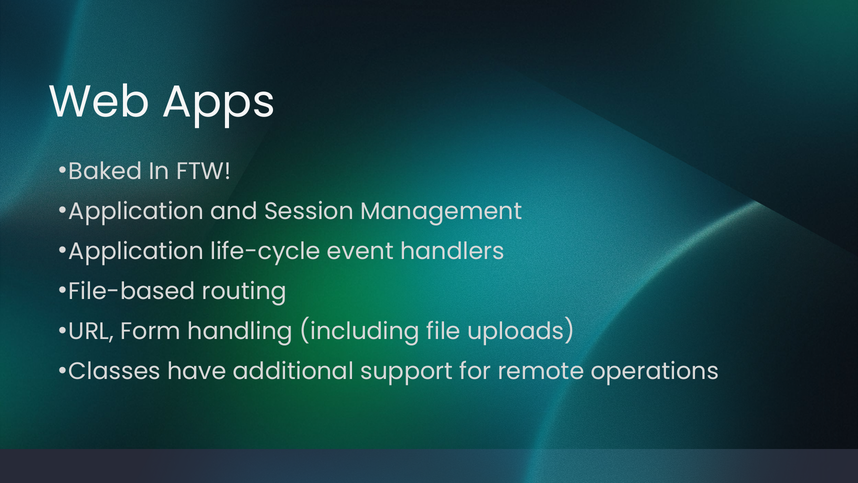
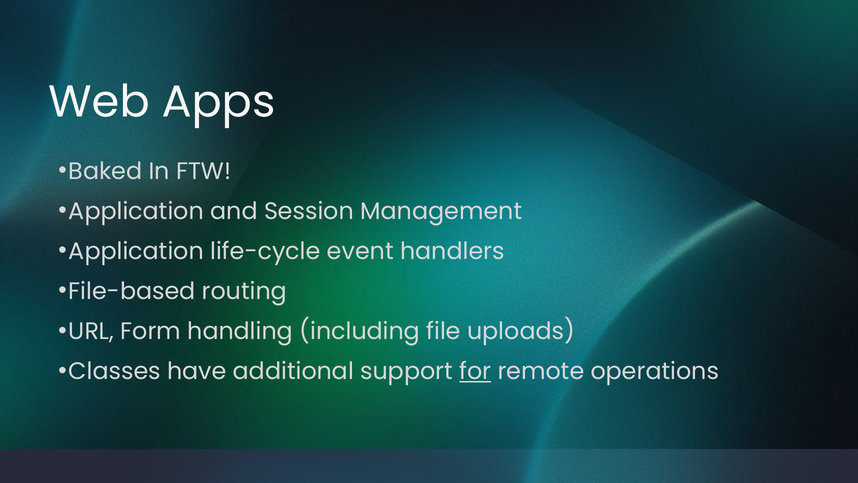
for underline: none -> present (475, 371)
